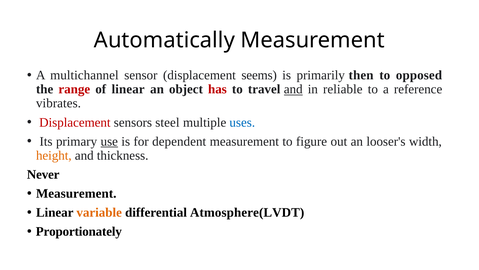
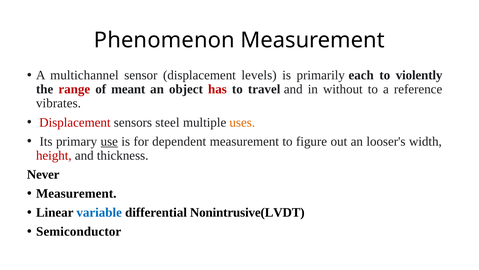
Automatically: Automatically -> Phenomenon (164, 40)
seems: seems -> levels (259, 75)
then: then -> each (361, 75)
opposed: opposed -> violently (419, 75)
of linear: linear -> meant (128, 89)
and underline: present -> none (293, 89)
reliable: reliable -> without (343, 89)
uses colour: blue -> orange (242, 122)
height colour: orange -> red (54, 155)
variable colour: orange -> blue (99, 212)
Atmosphere(LVDT: Atmosphere(LVDT -> Nonintrusive(LVDT (247, 212)
Proportionately: Proportionately -> Semiconductor (79, 231)
